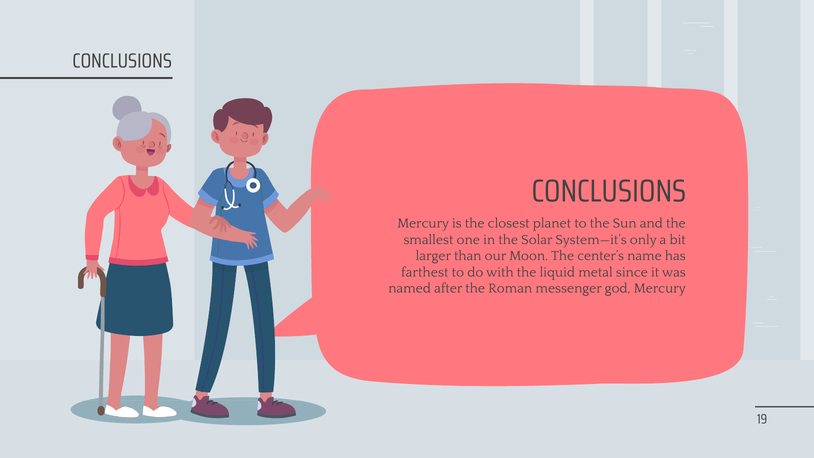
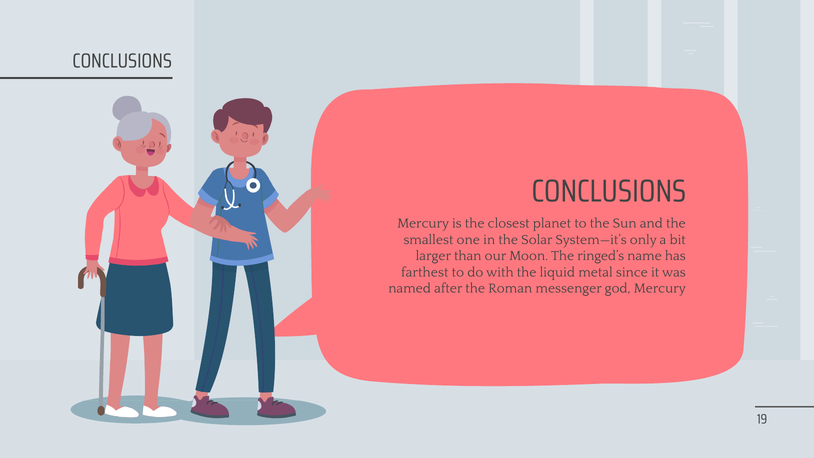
center’s: center’s -> ringed’s (601, 256)
